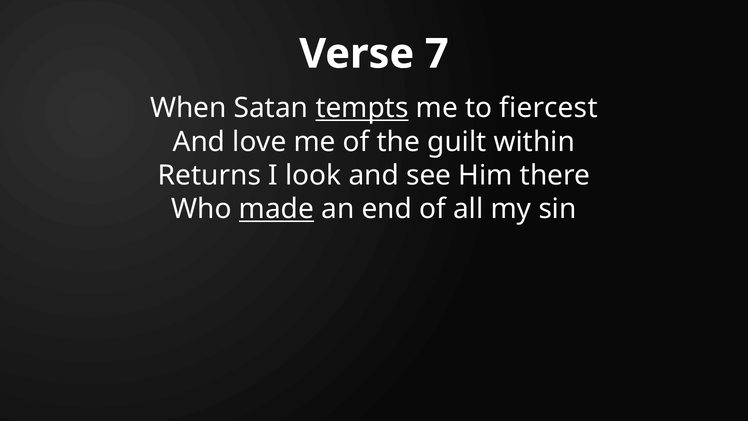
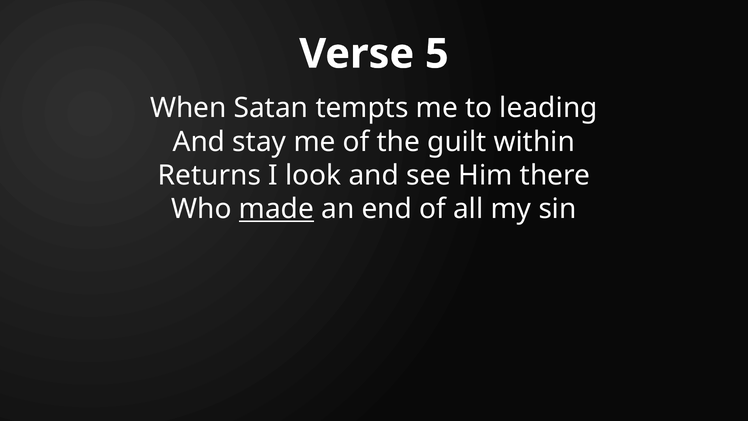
7: 7 -> 5 (437, 54)
tempts underline: present -> none (362, 108)
fiercest: fiercest -> leading (549, 108)
love: love -> stay (259, 142)
